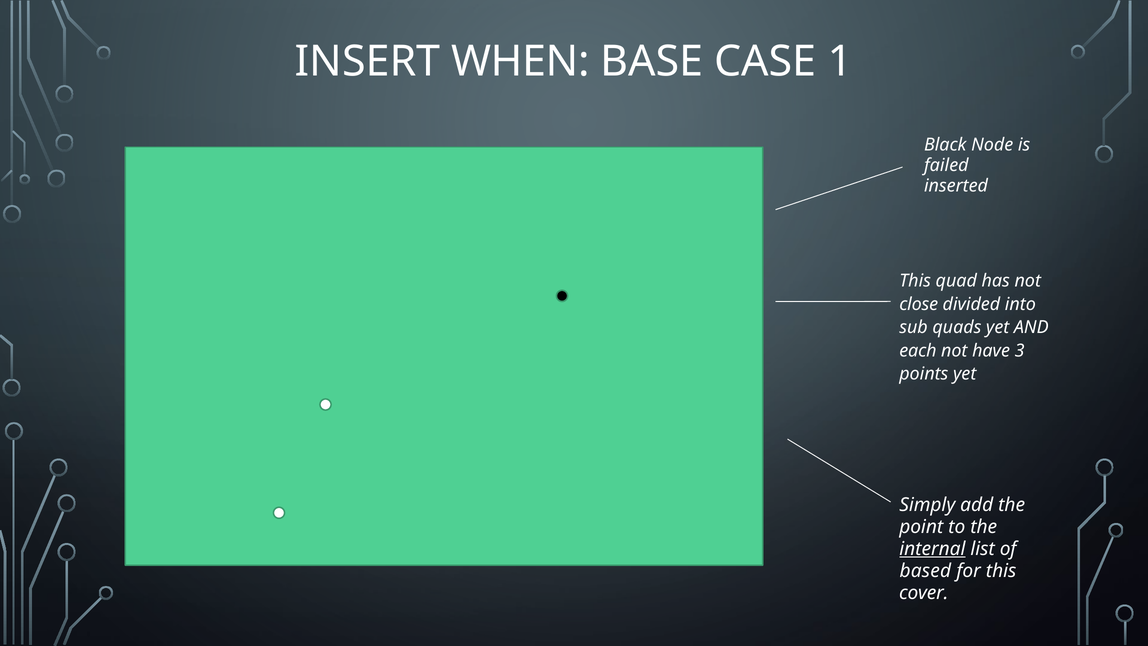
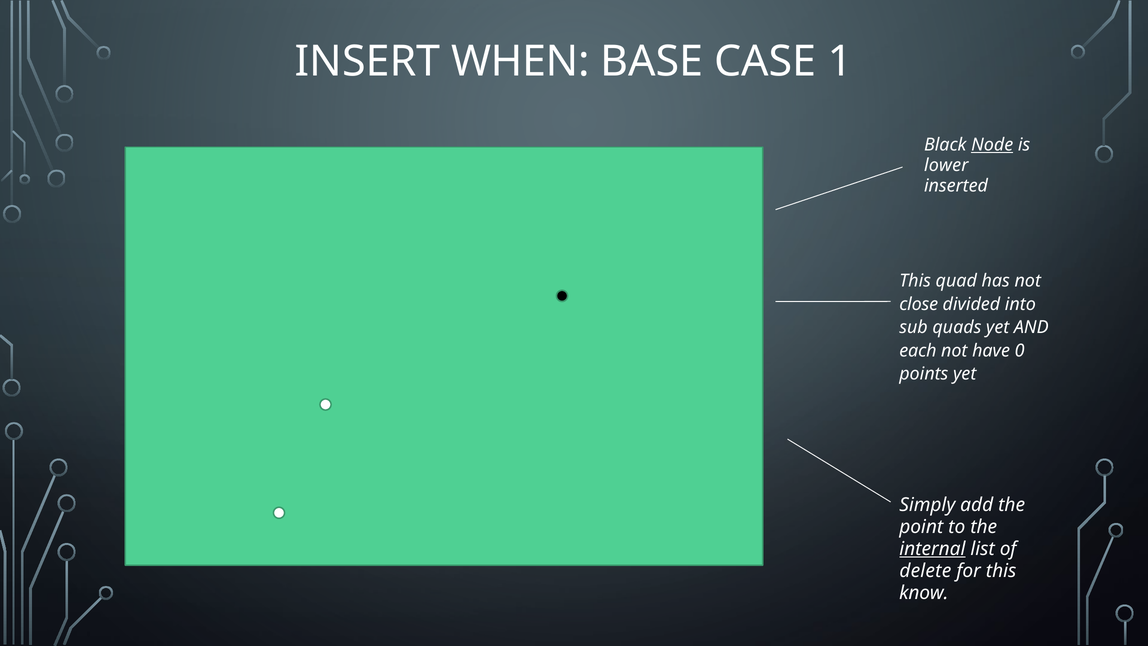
Node underline: none -> present (992, 145)
failed: failed -> lower (946, 165)
3: 3 -> 0 (1020, 351)
based: based -> delete (925, 570)
cover: cover -> know (924, 592)
